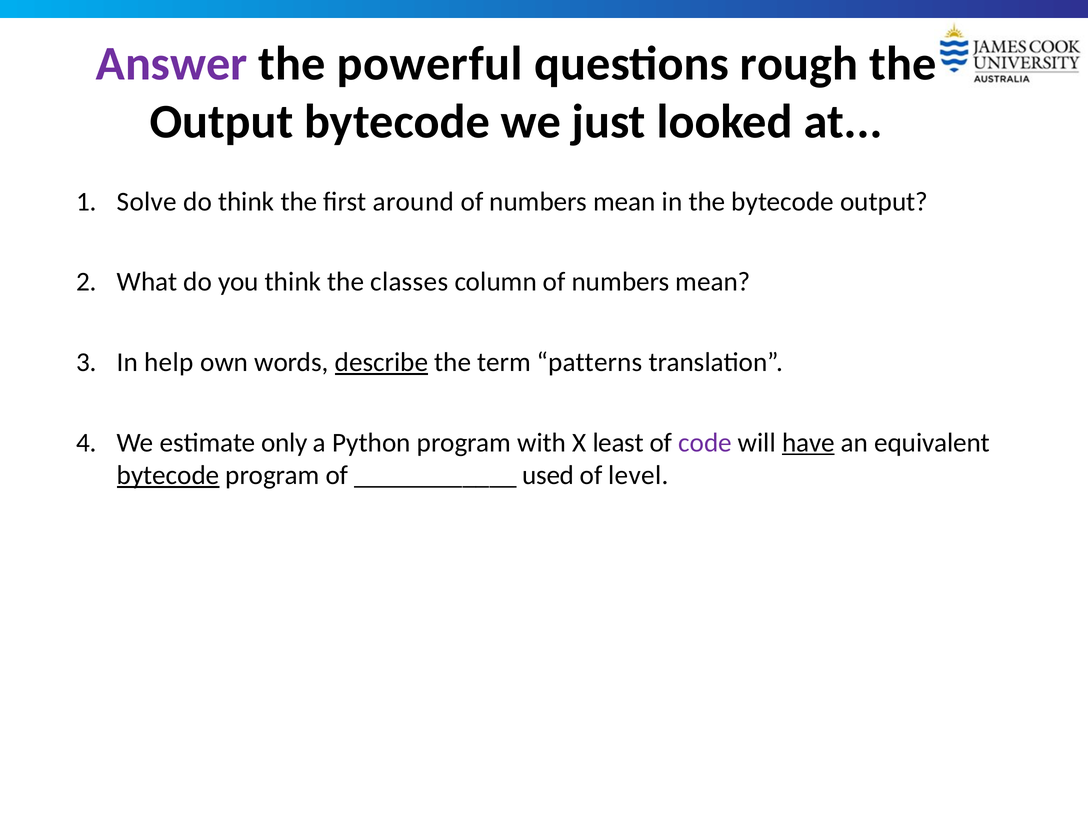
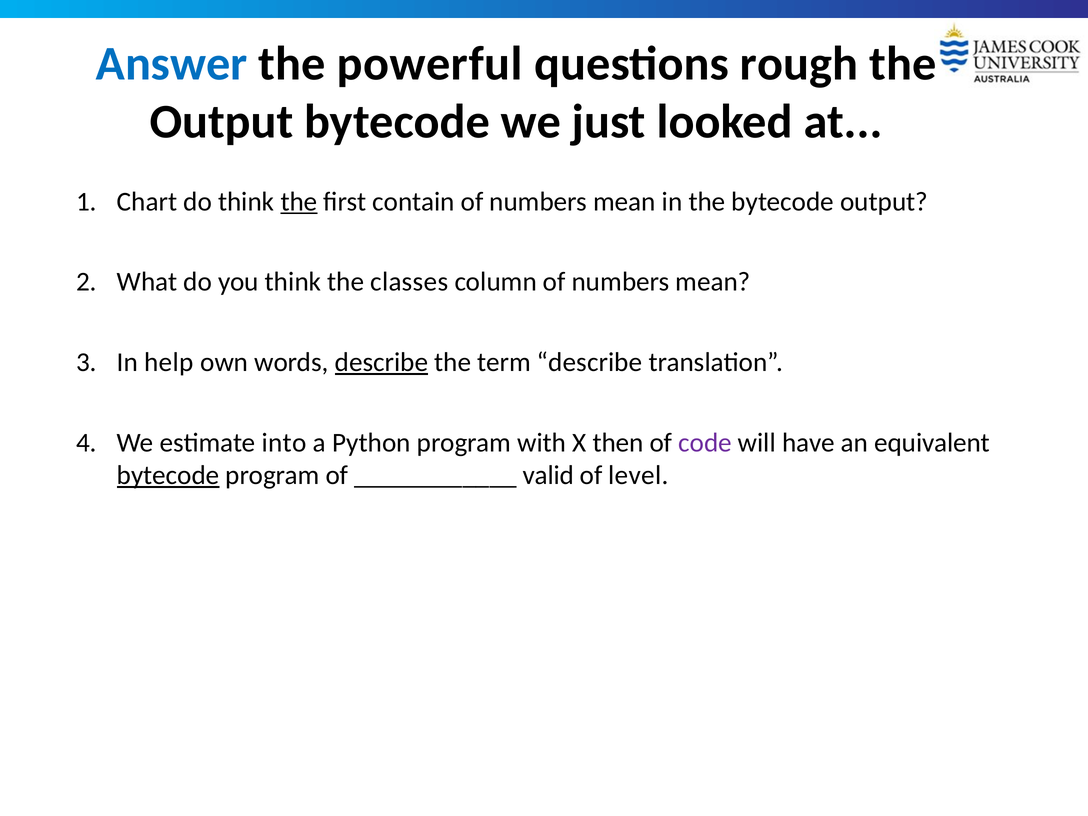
Answer colour: purple -> blue (172, 64)
Solve: Solve -> Chart (147, 202)
the underline: none -> present (299, 202)
around: around -> contain (414, 202)
term patterns: patterns -> describe (590, 362)
only: only -> into (284, 443)
least: least -> then (618, 443)
have underline: present -> none (808, 443)
used: used -> valid (548, 475)
